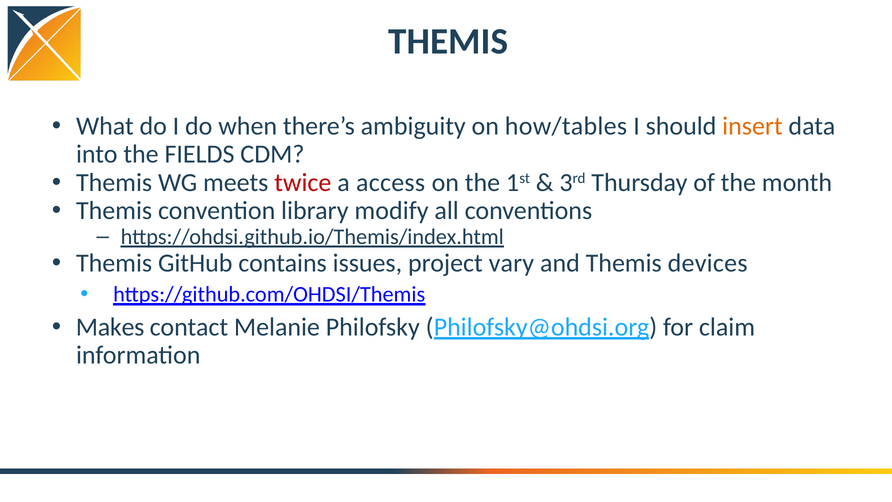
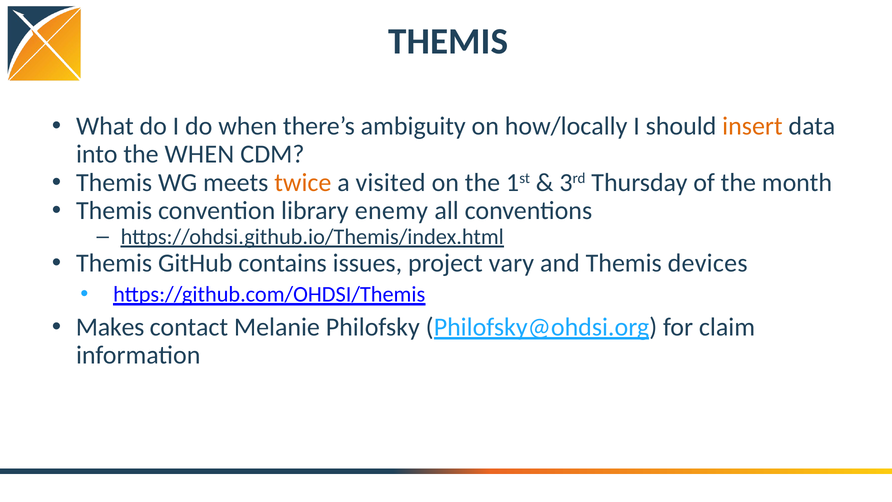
how/tables: how/tables -> how/locally (566, 126)
the FIELDS: FIELDS -> WHEN (199, 154)
twice colour: red -> orange (303, 182)
access: access -> visited (391, 182)
modify: modify -> enemy (391, 210)
